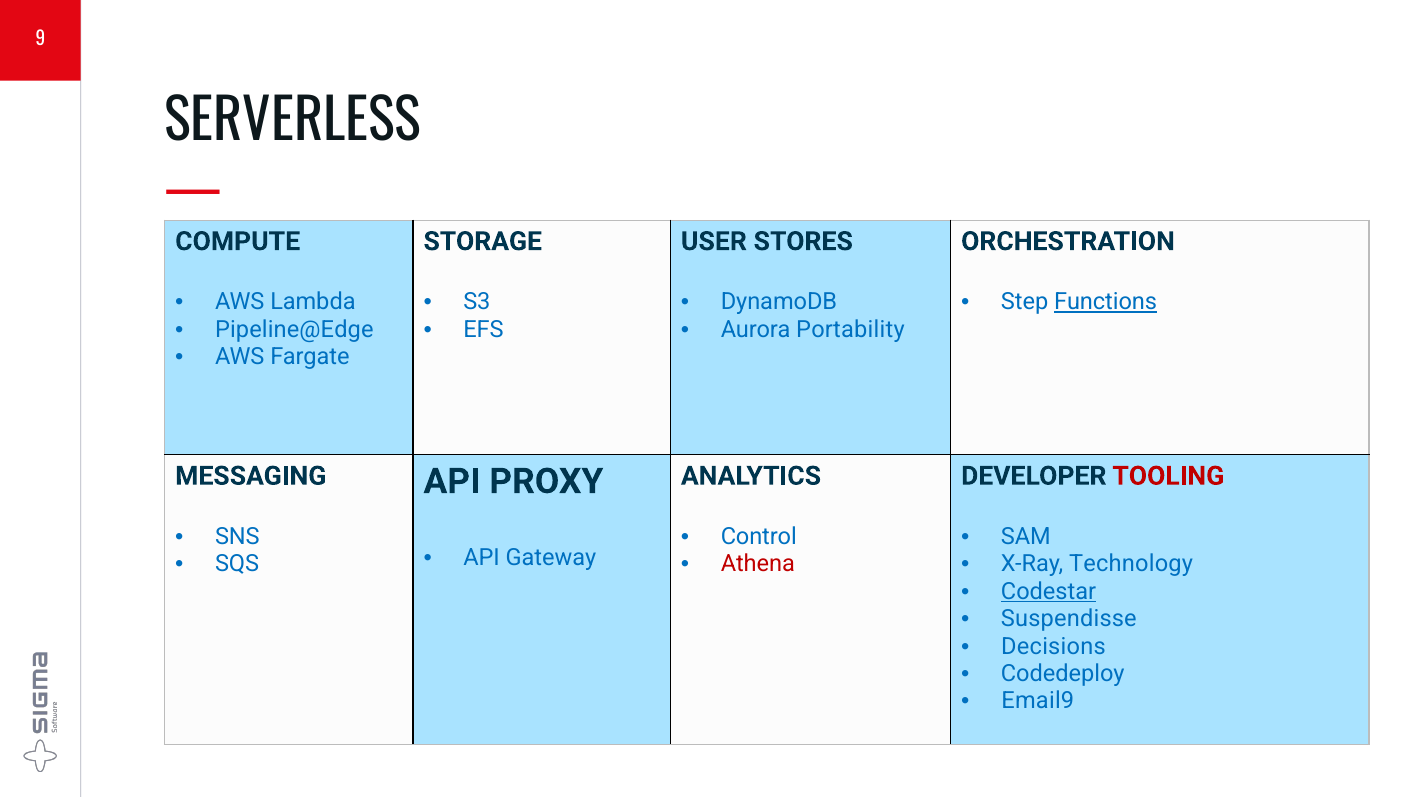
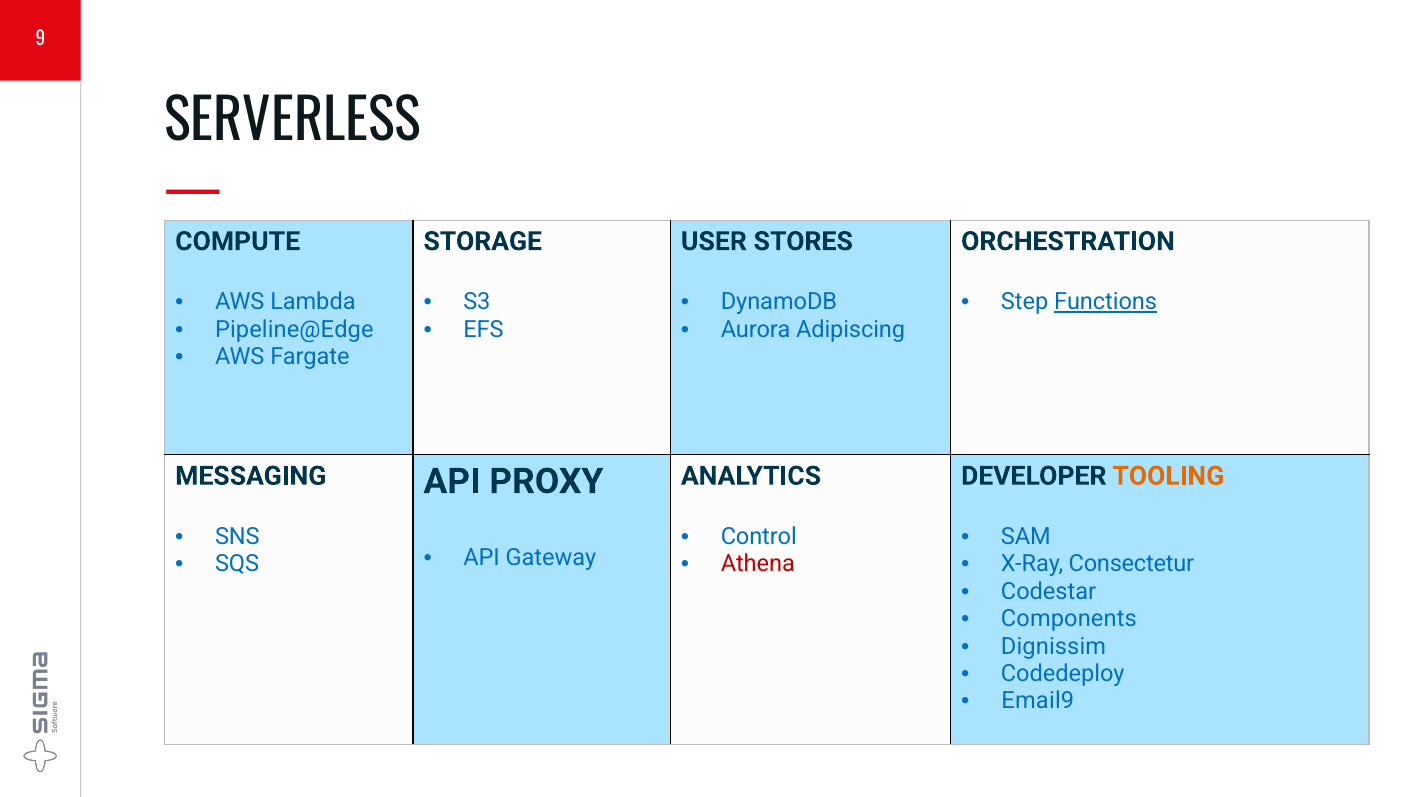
Portability: Portability -> Adipiscing (851, 329)
TOOLING colour: red -> orange (1168, 476)
Technology: Technology -> Consectetur (1131, 564)
Codestar underline: present -> none (1049, 591)
Suspendisse: Suspendisse -> Components (1069, 619)
Decisions: Decisions -> Dignissim (1054, 646)
